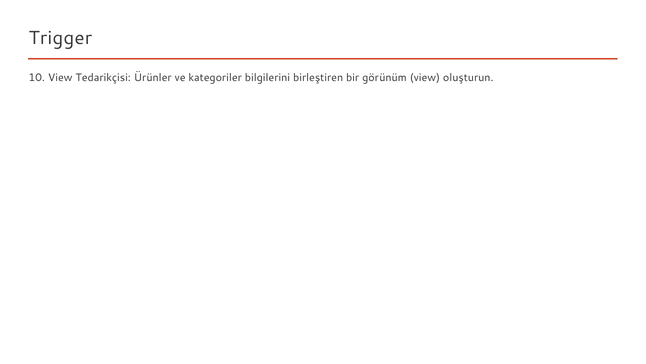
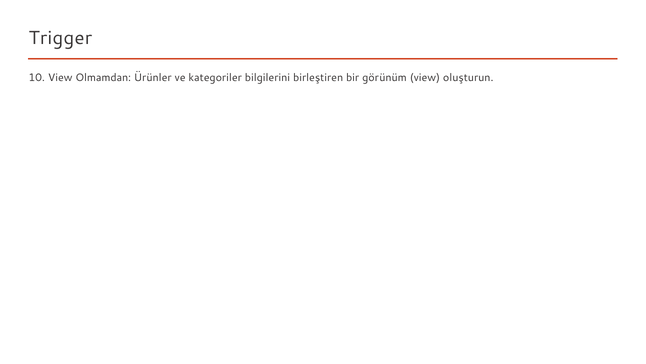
Tedarikçisi: Tedarikçisi -> Olmamdan (103, 77)
